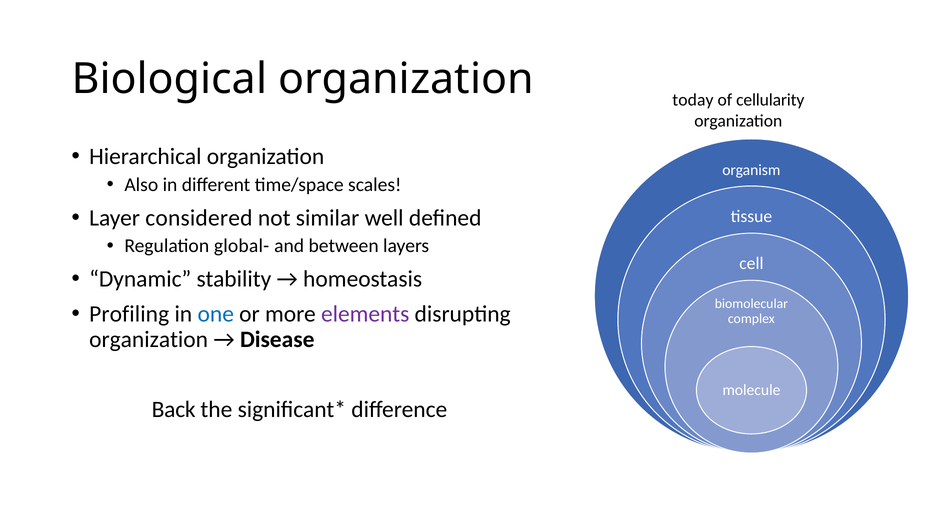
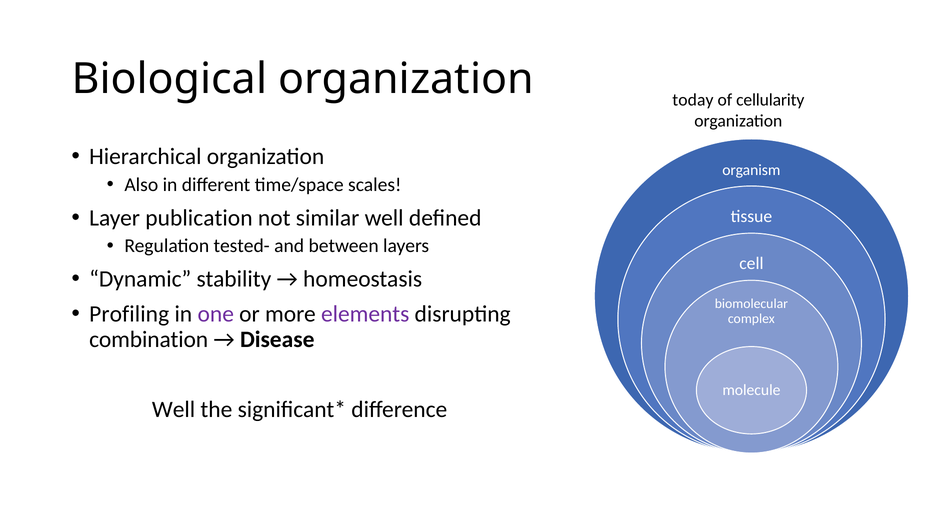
considered: considered -> publication (199, 218)
global-: global- -> tested- (242, 246)
one colour: blue -> purple (216, 314)
organization: organization -> combination (149, 339)
Back: Back -> Well (174, 410)
